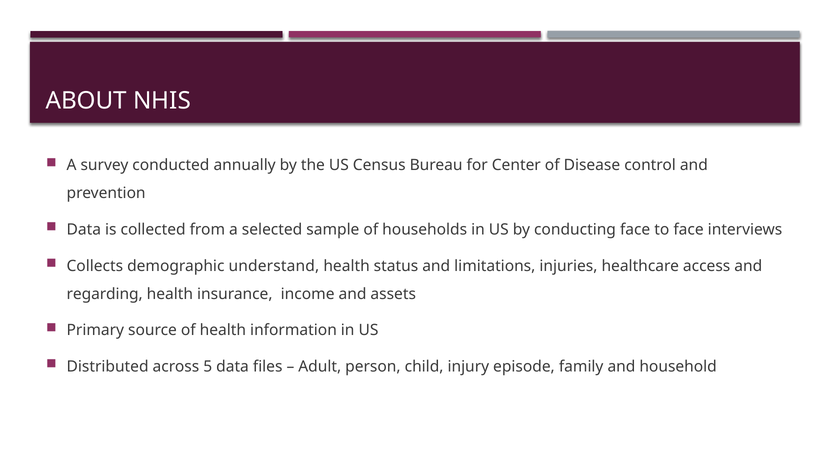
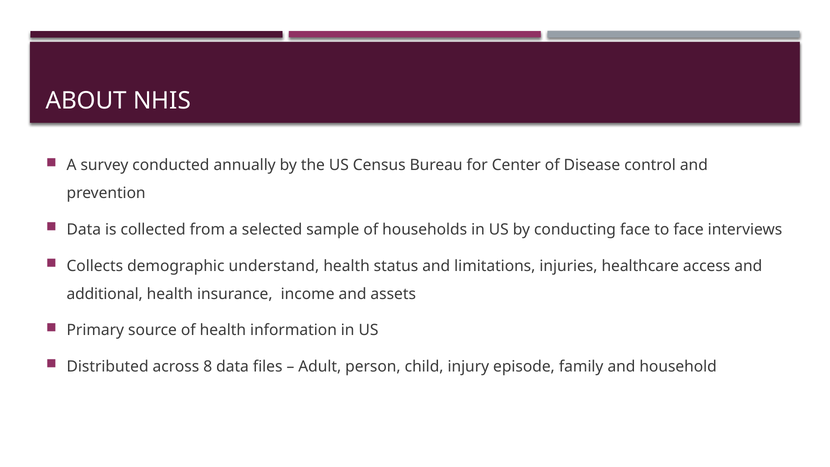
regarding: regarding -> additional (105, 294)
5: 5 -> 8 (208, 367)
